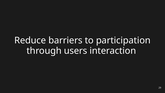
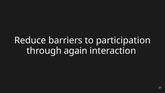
users: users -> again (76, 51)
